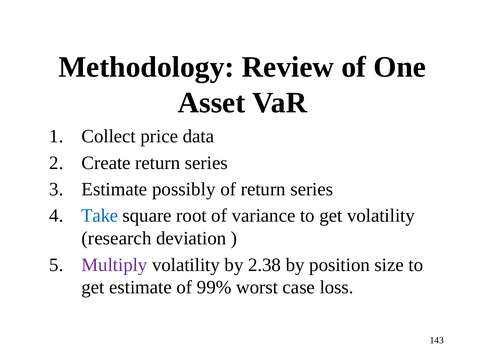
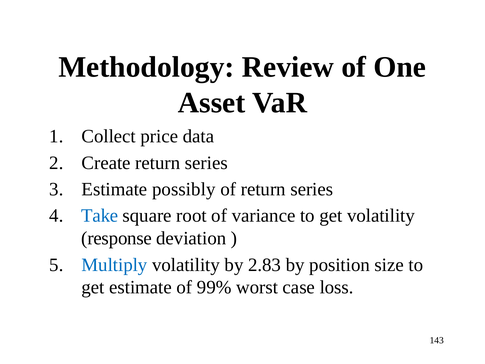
research: research -> response (117, 238)
Multiply colour: purple -> blue (114, 265)
2.38: 2.38 -> 2.83 (265, 265)
